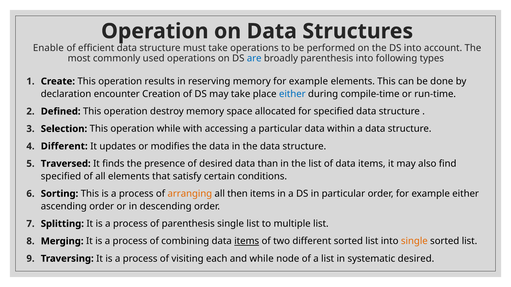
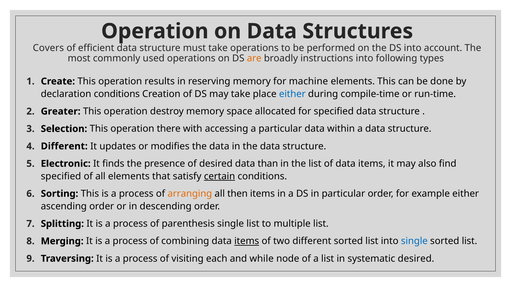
Enable: Enable -> Covers (48, 48)
are colour: blue -> orange (254, 58)
broadly parenthesis: parenthesis -> instructions (327, 58)
memory for example: example -> machine (308, 81)
declaration encounter: encounter -> conditions (117, 94)
Defined: Defined -> Greater (61, 112)
operation while: while -> there (169, 129)
Traversed: Traversed -> Electronic (66, 164)
certain underline: none -> present (220, 177)
single colour: orange -> blue (414, 241)
